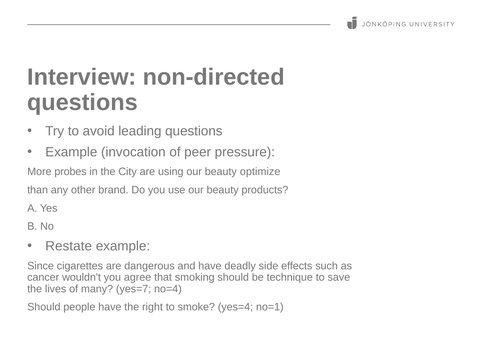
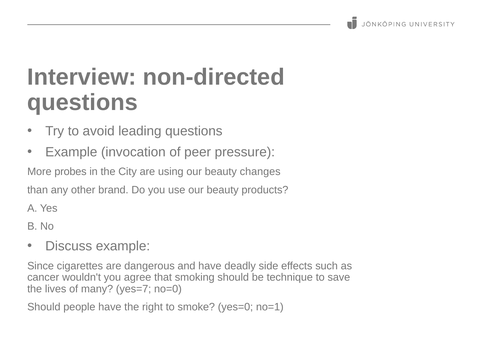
optimize: optimize -> changes (260, 172)
Restate: Restate -> Discuss (69, 246)
no=4: no=4 -> no=0 (168, 289)
yes=4: yes=4 -> yes=0 (235, 307)
